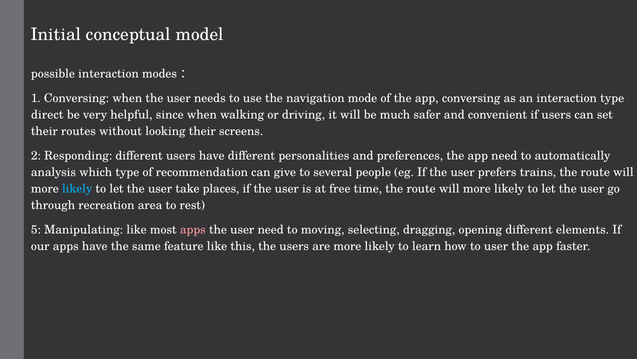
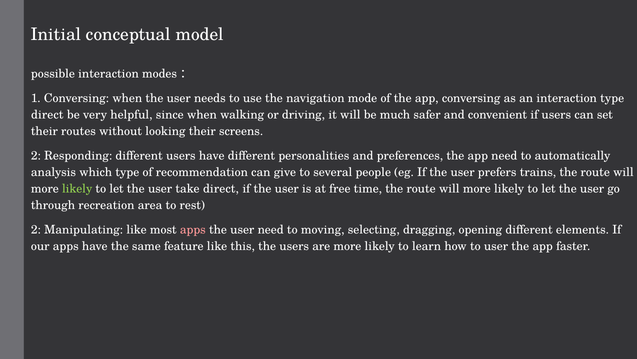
likely colour: light blue -> light green (77, 189)
take places: places -> direct (221, 189)
5: 5 -> 2 (36, 229)
